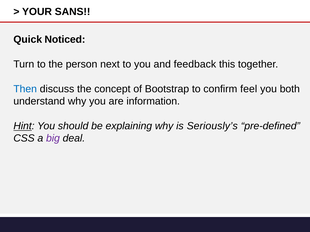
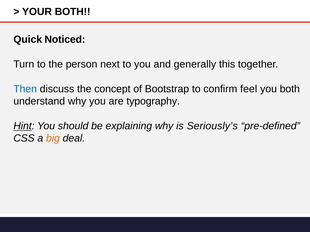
YOUR SANS: SANS -> BOTH (73, 12)
feedback: feedback -> generally (195, 64)
information: information -> typography (153, 101)
big colour: purple -> orange (53, 139)
